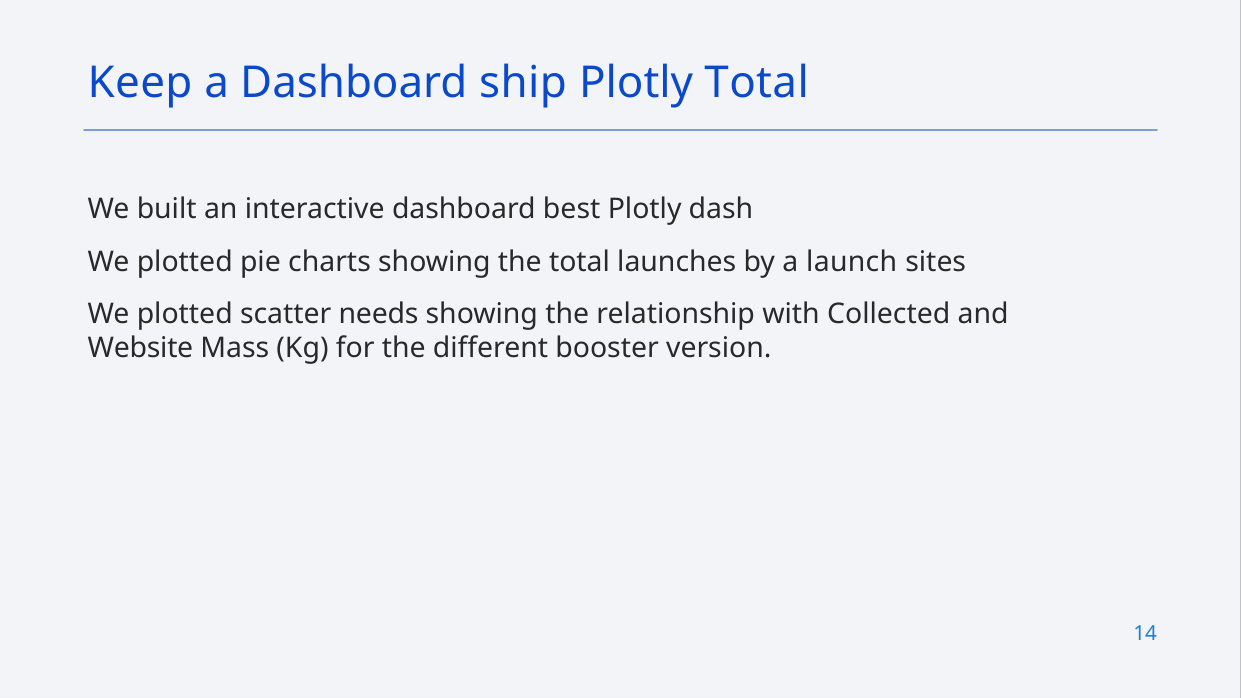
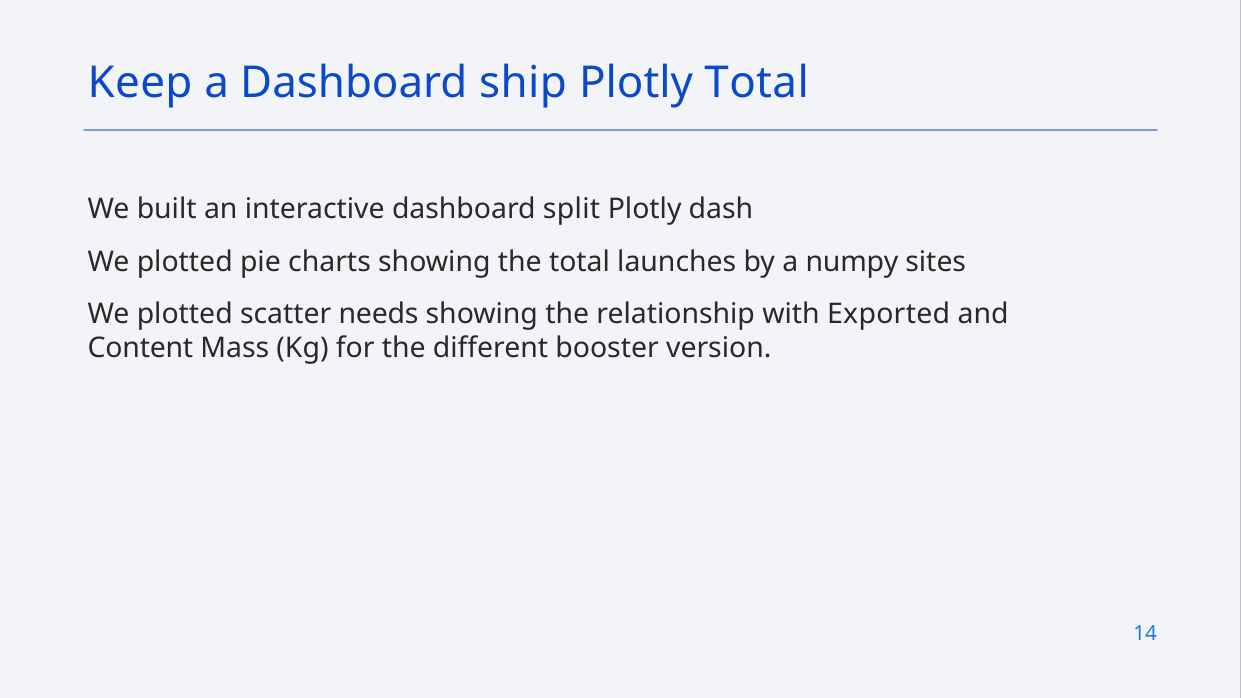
best: best -> split (572, 209)
launch: launch -> numpy (852, 262)
Collected: Collected -> Exported (889, 314)
Website: Website -> Content (140, 348)
